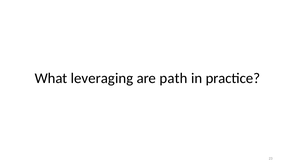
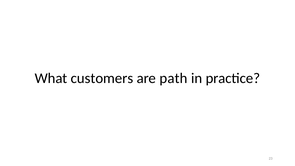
leveraging: leveraging -> customers (102, 78)
